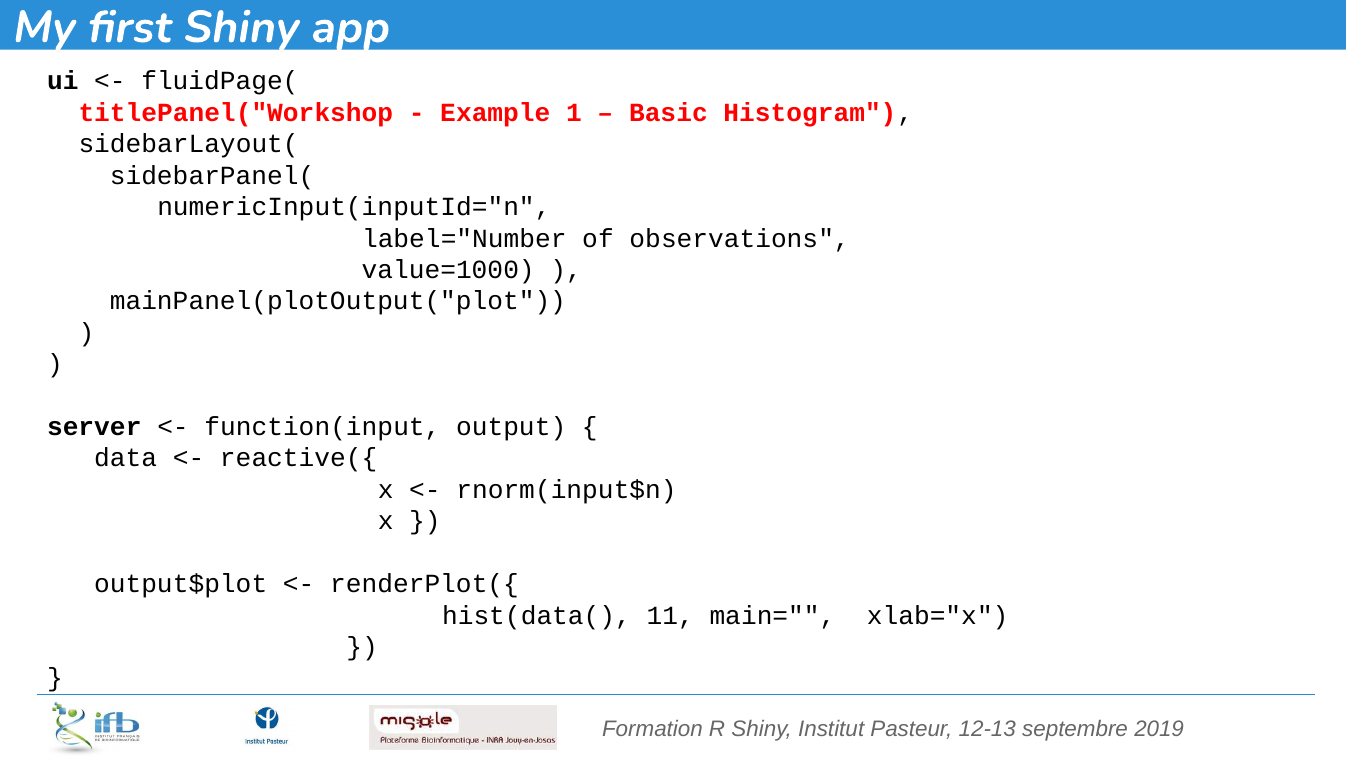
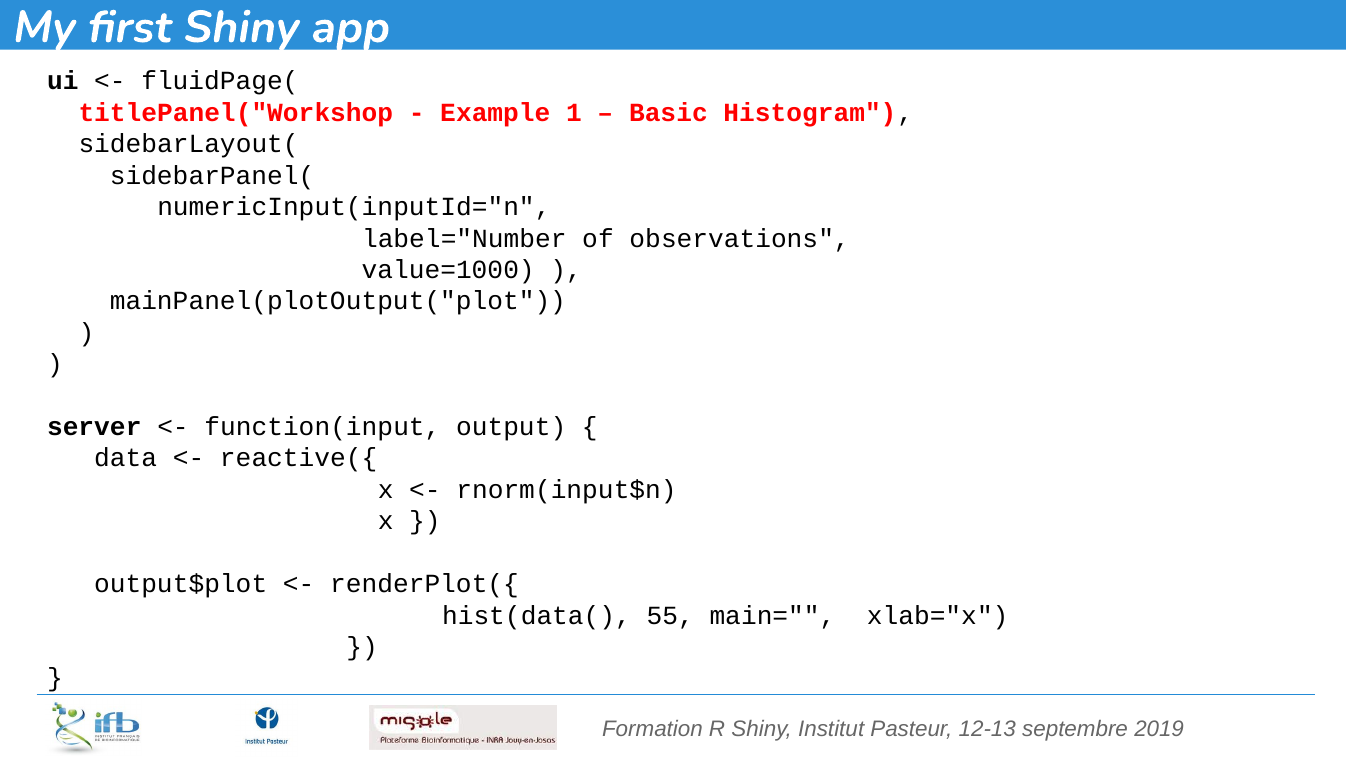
11: 11 -> 55 (670, 616)
